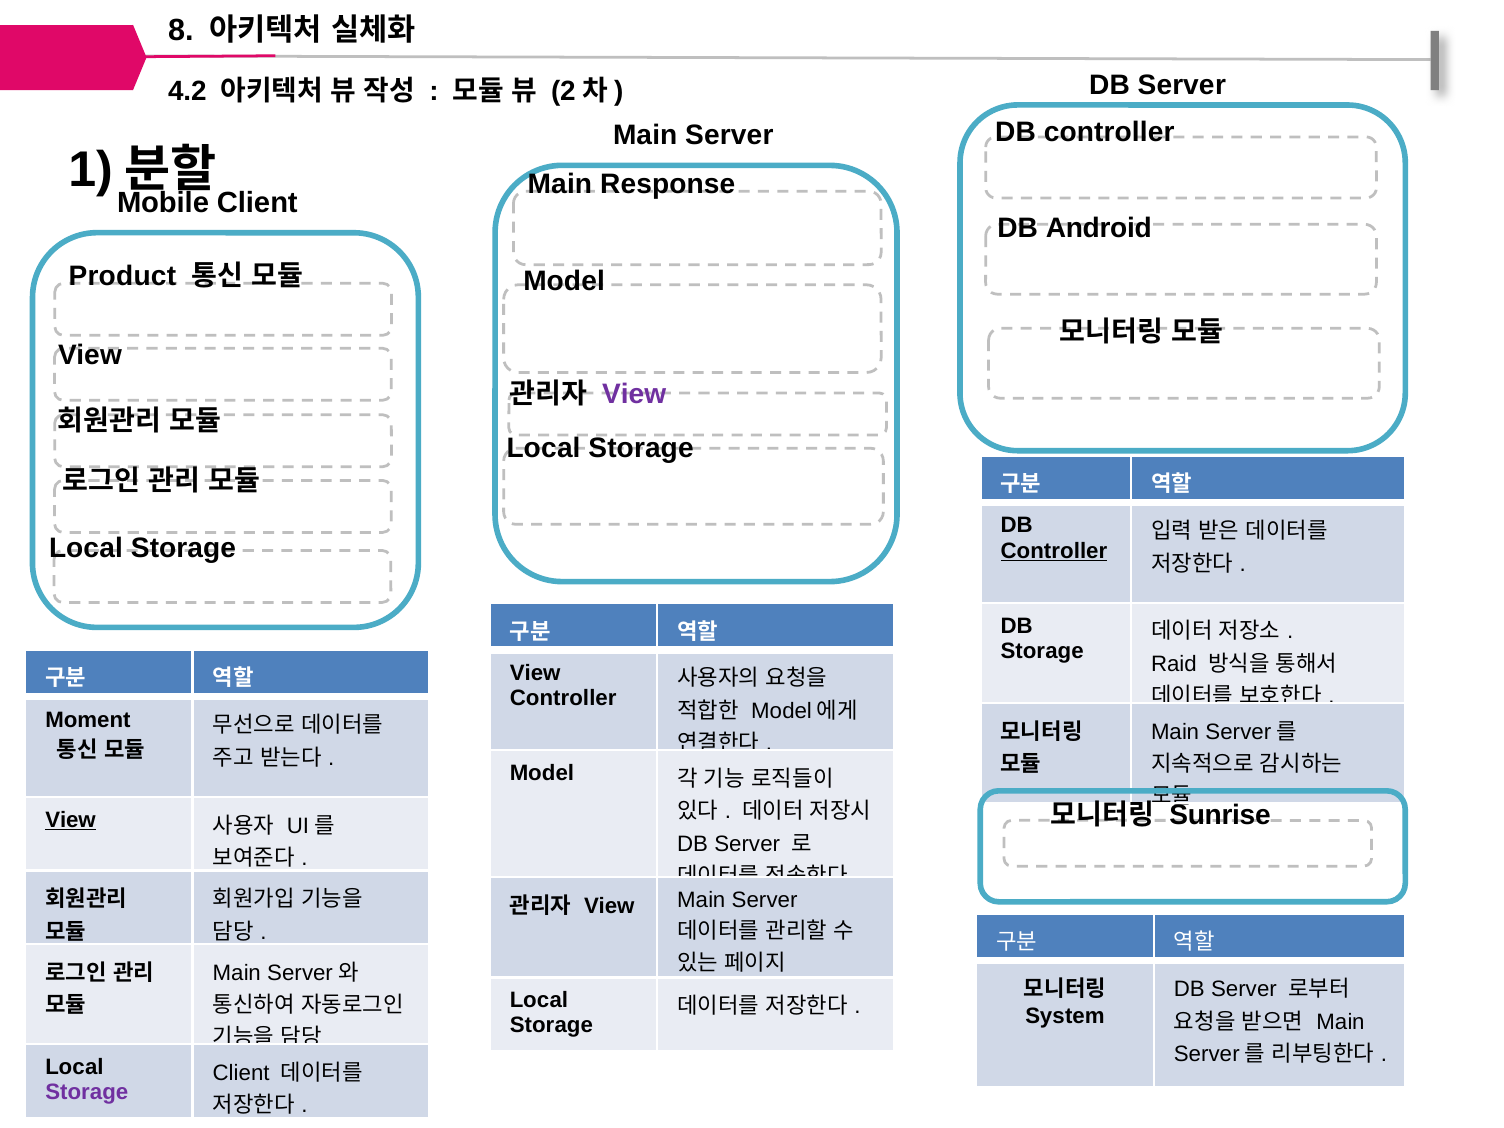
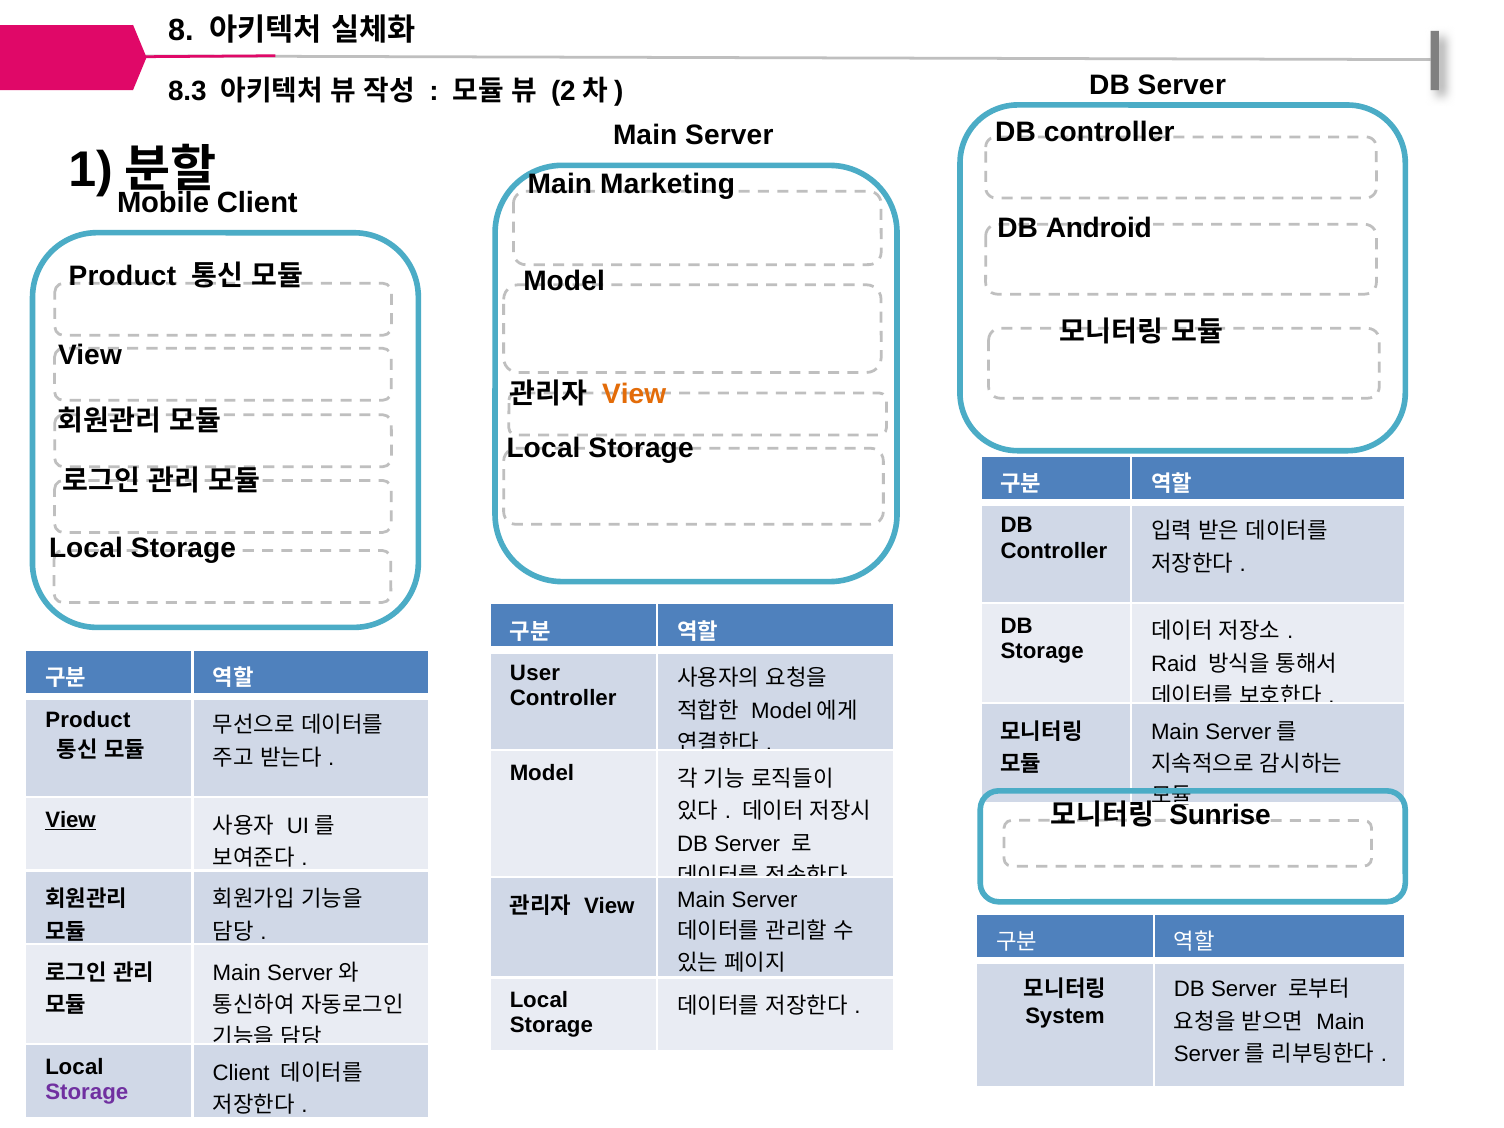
4.2: 4.2 -> 8.3 (187, 92)
Response: Response -> Marketing (668, 184)
View colour: purple -> orange (634, 394)
Controller underline: present -> none (1054, 551)
View: View -> User (535, 673)
Moment: Moment -> Product (88, 720)
